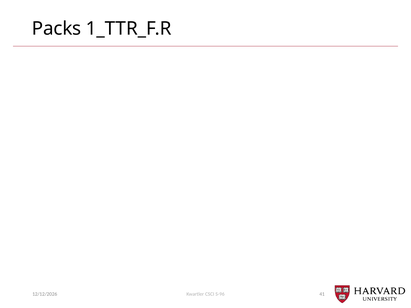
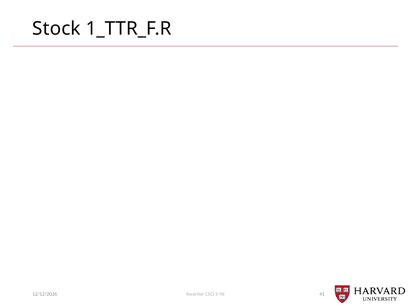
Packs: Packs -> Stock (56, 28)
